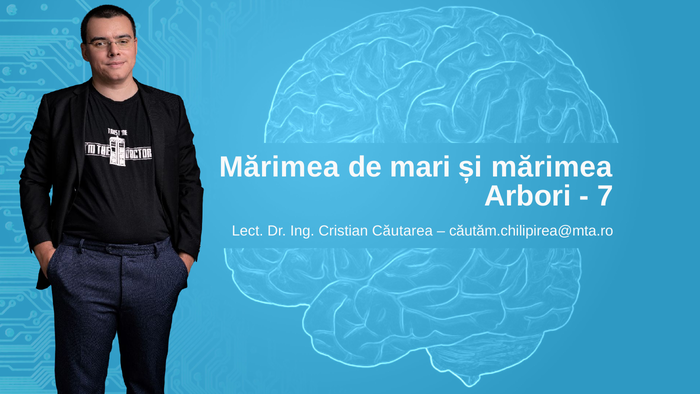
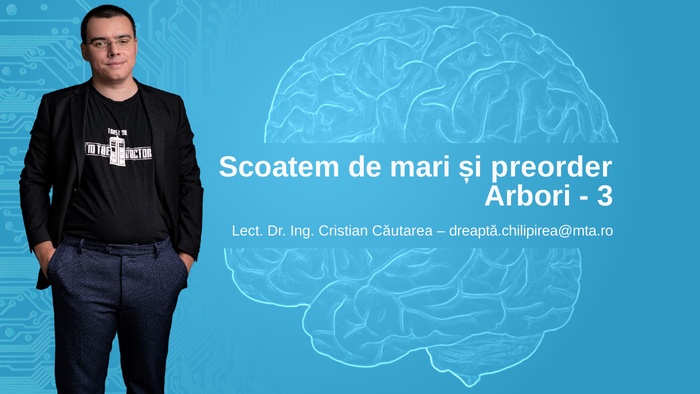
Mărimea: Mărimea -> Scoatem (279, 167)
și mărimea: mărimea -> preorder (552, 167)
7: 7 -> 3 (605, 196)
căutăm.chilipirea@mta.ro: căutăm.chilipirea@mta.ro -> dreaptă.chilipirea@mta.ro (531, 231)
